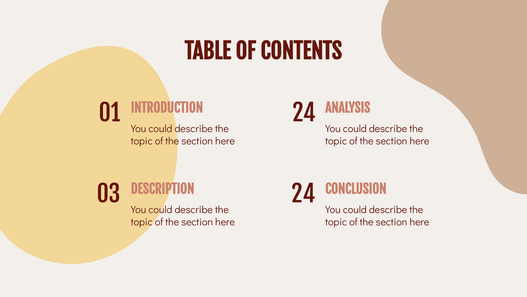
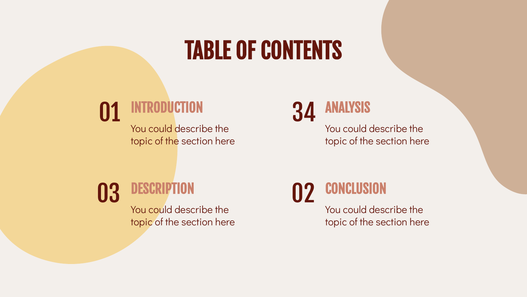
01 24: 24 -> 34 (304, 113)
03 24: 24 -> 02 (303, 194)
